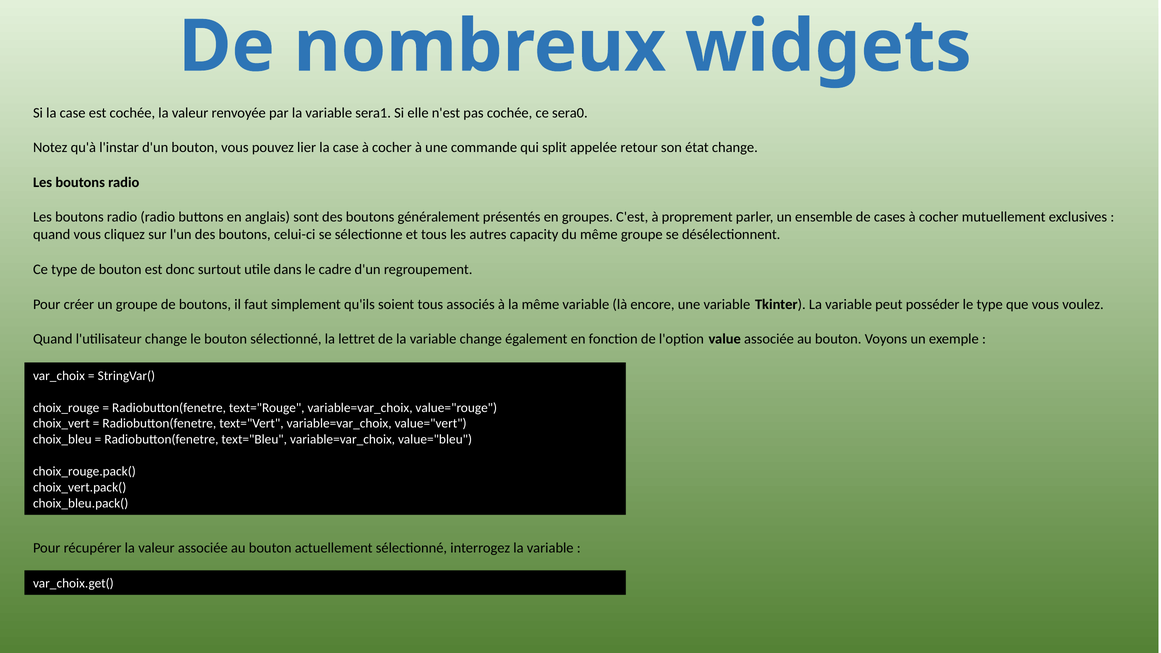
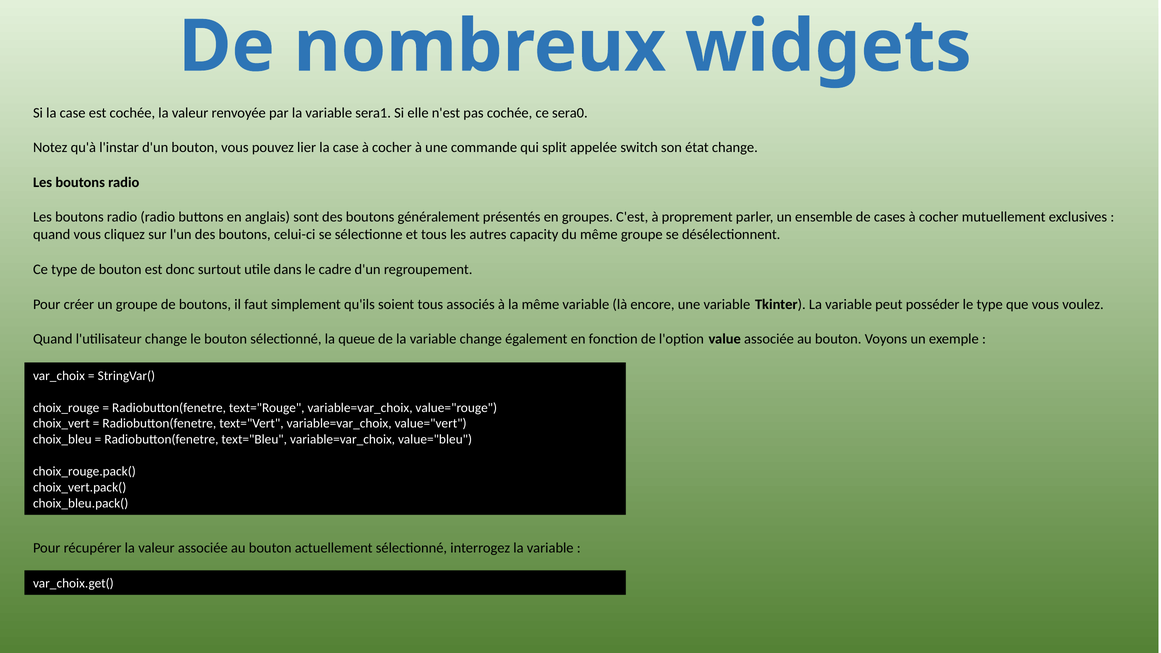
retour: retour -> switch (639, 148)
lettret: lettret -> queue (357, 339)
